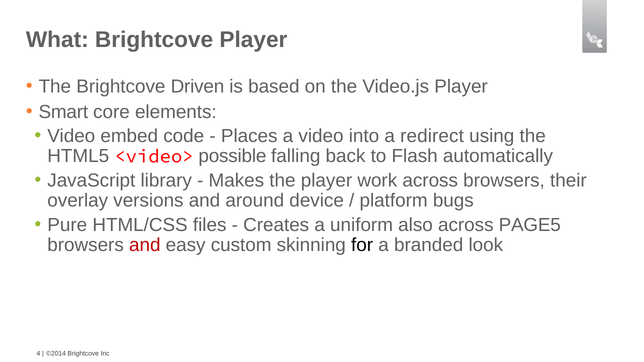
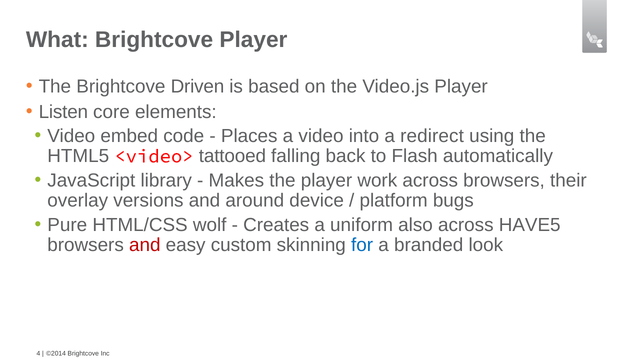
Smart: Smart -> Listen (63, 112)
possible: possible -> tattooed (232, 156)
files: files -> wolf (210, 225)
PAGE5: PAGE5 -> HAVE5 (530, 225)
for colour: black -> blue (362, 245)
